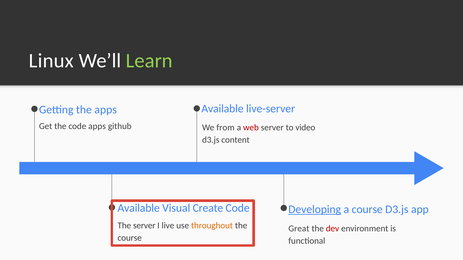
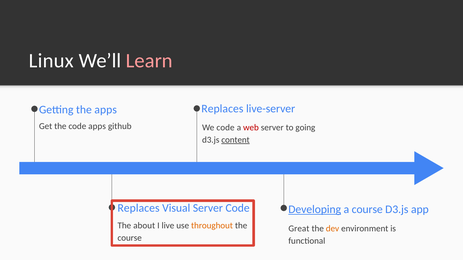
Learn colour: light green -> pink (149, 61)
Available: Available -> Replaces (222, 109)
We from: from -> code (226, 128)
video: video -> going (305, 128)
content underline: none -> present (236, 140)
Available: Available -> Replaces (139, 209)
Visual Create: Create -> Server (208, 209)
The server: server -> about (144, 226)
dev colour: red -> orange (333, 229)
